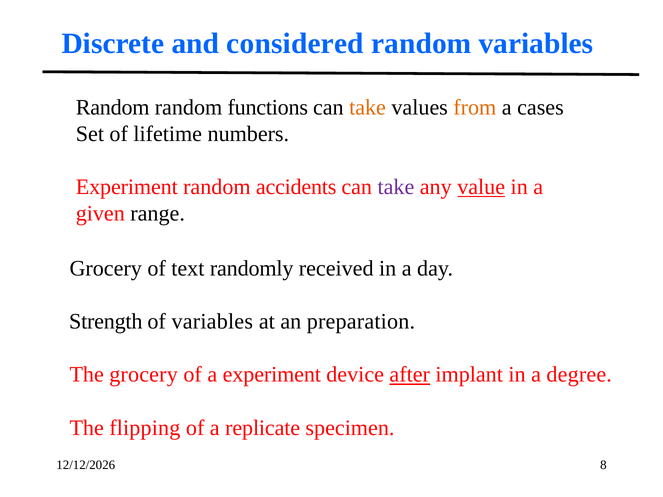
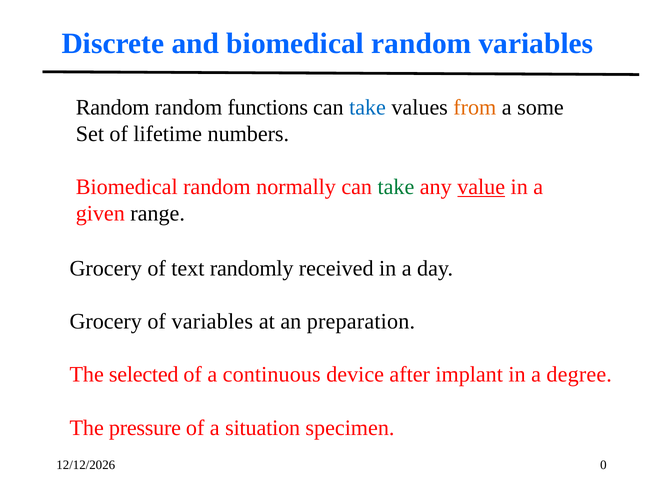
and considered: considered -> biomedical (295, 43)
take colour: orange -> blue (368, 108)
cases: cases -> some (540, 108)
Experiment: Experiment -> Biomedical (127, 187)
accidents: accidents -> normally (296, 187)
take colour: purple -> green (396, 187)
Strength: Strength -> Grocery (106, 322)
The grocery: grocery -> selected (144, 375)
a experiment: experiment -> continuous (272, 375)
after underline: present -> none (410, 375)
flipping: flipping -> pressure (145, 428)
replicate: replicate -> situation (263, 428)
8: 8 -> 0 (603, 465)
